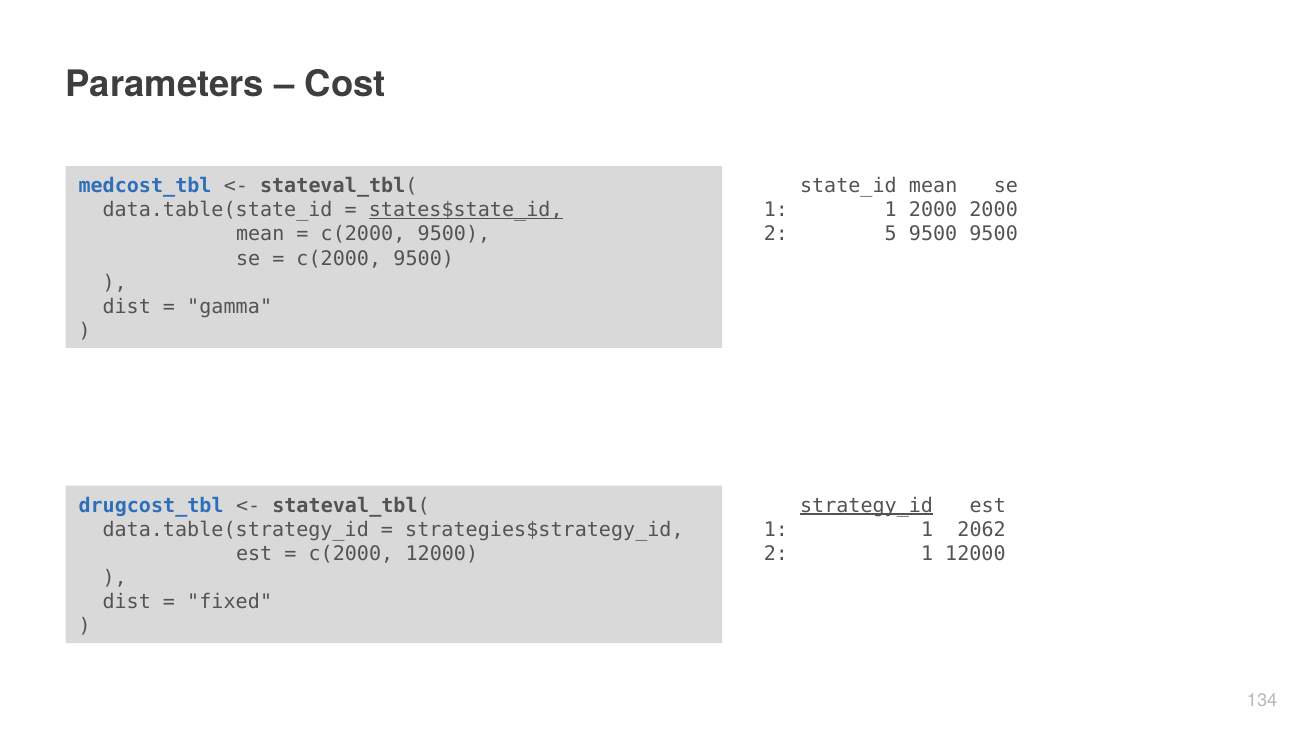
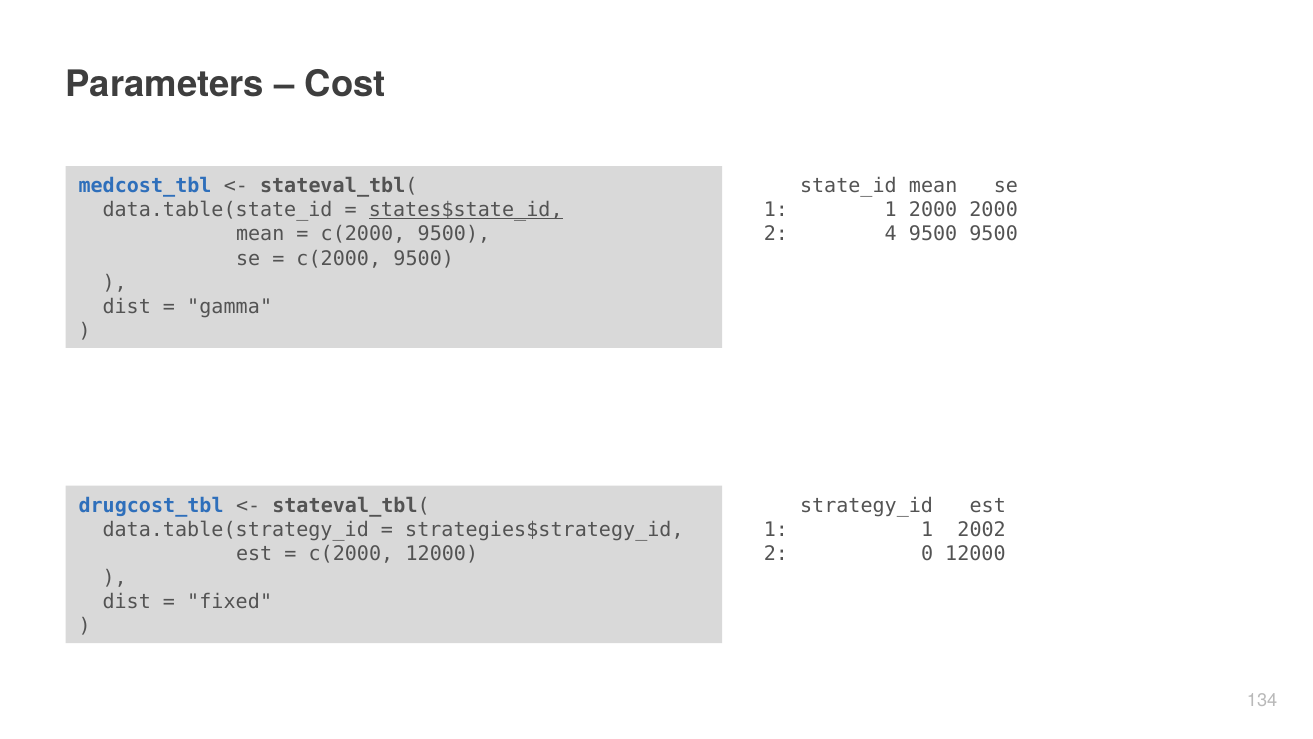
5: 5 -> 4 (891, 234)
strategy_id underline: present -> none (867, 505)
2062: 2062 -> 2002 (982, 529)
2 1: 1 -> 0 (927, 553)
